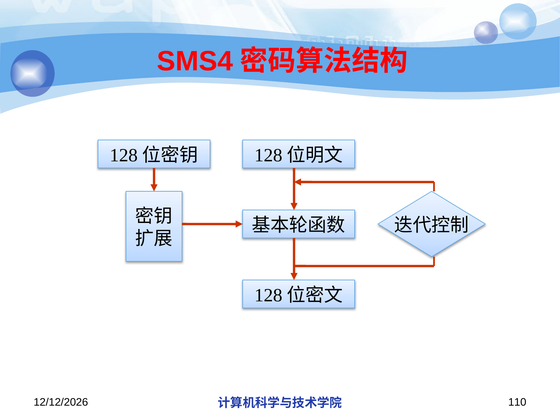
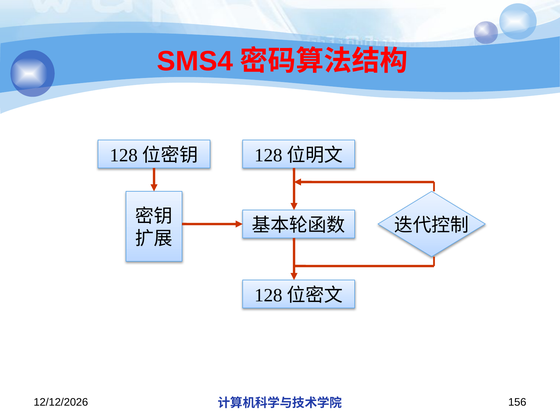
110: 110 -> 156 (517, 402)
